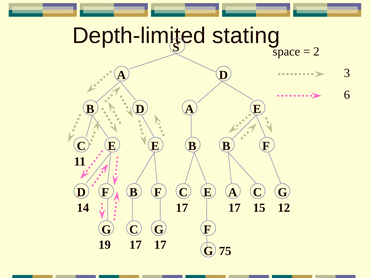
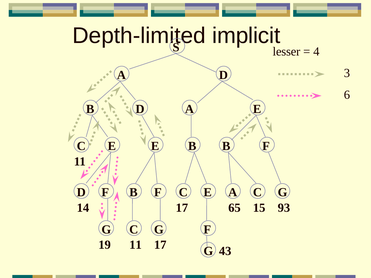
stating: stating -> implicit (246, 36)
space: space -> lesser (286, 52)
2: 2 -> 4 (316, 52)
17: 17 -> 65 (234, 208)
12: 12 -> 93 (284, 208)
19 17: 17 -> 11 (136, 245)
75: 75 -> 43 (225, 251)
